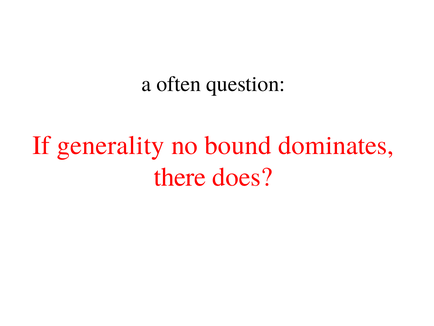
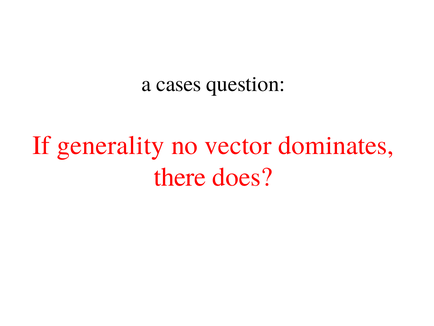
often: often -> cases (179, 84)
bound: bound -> vector (238, 145)
